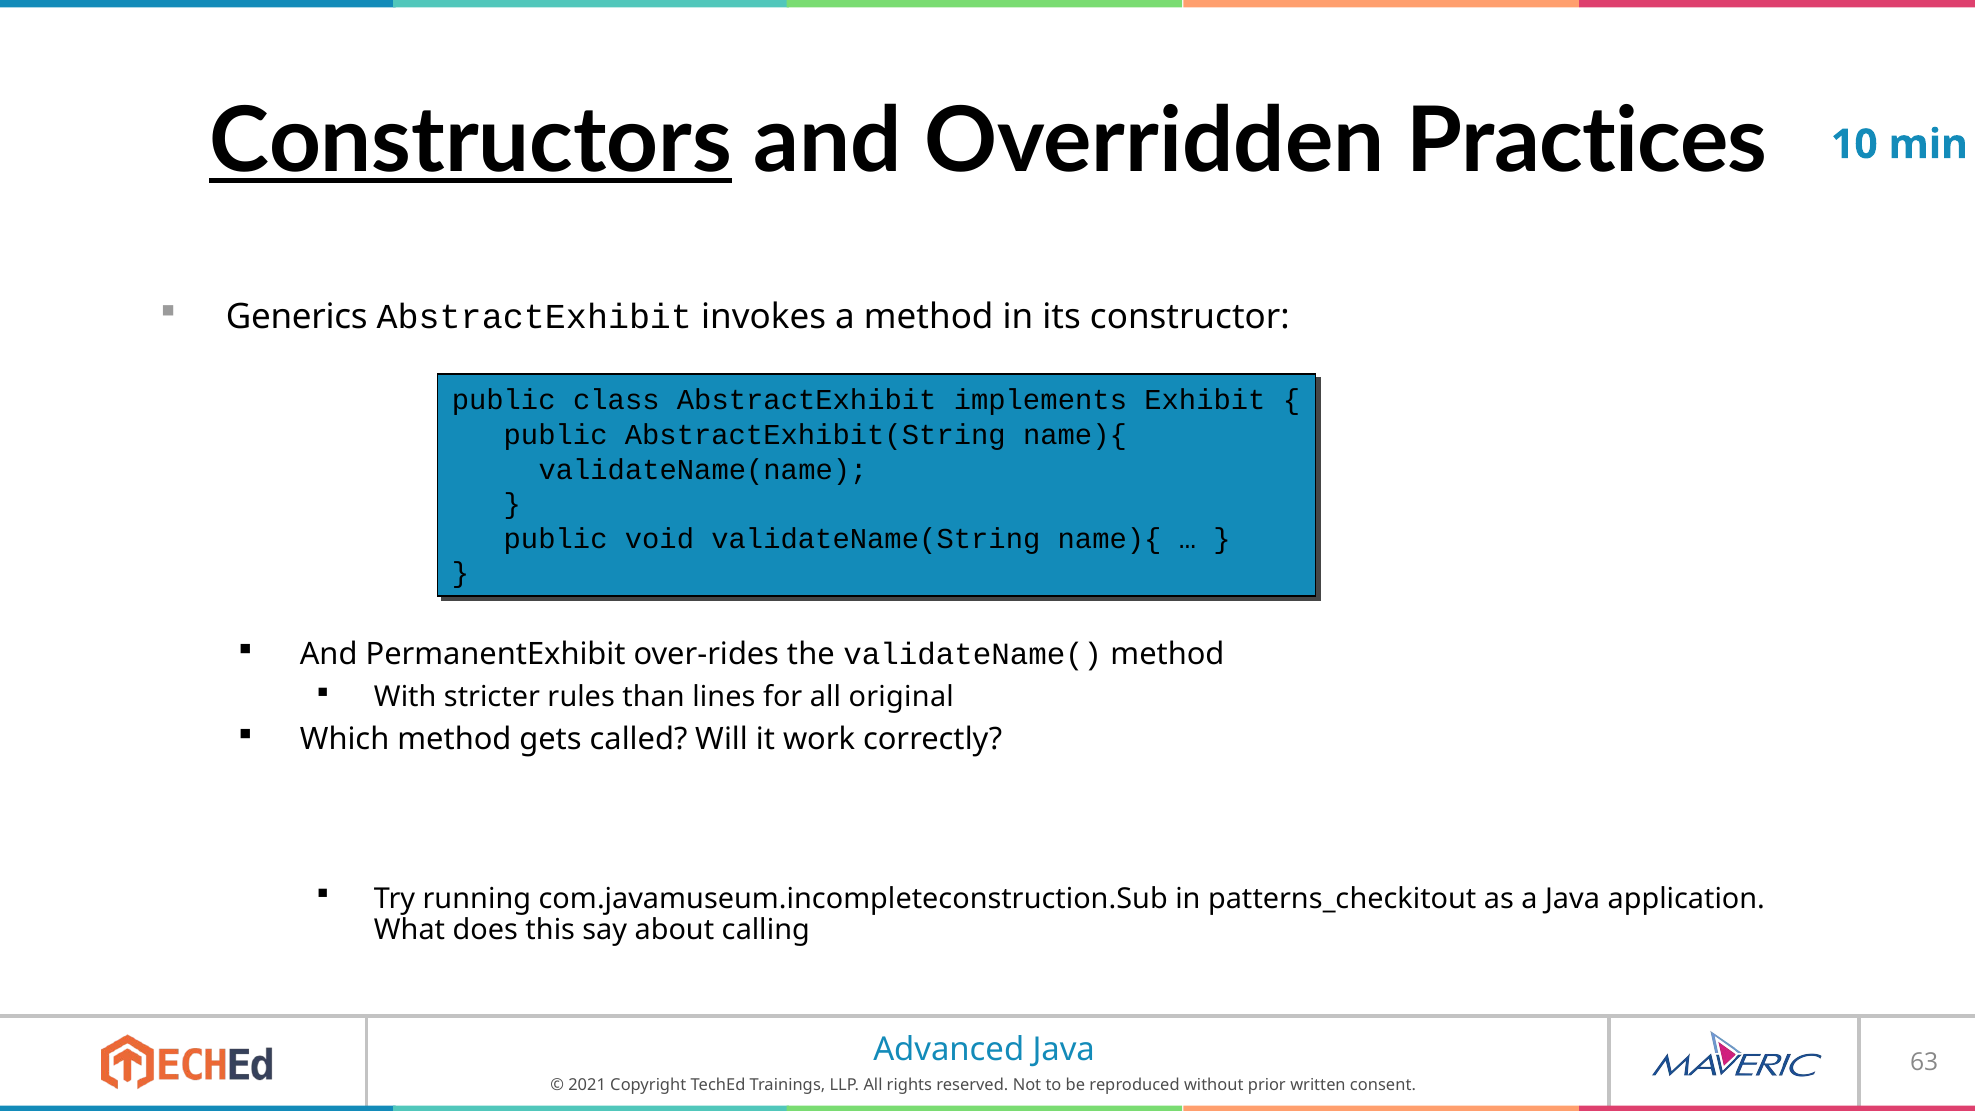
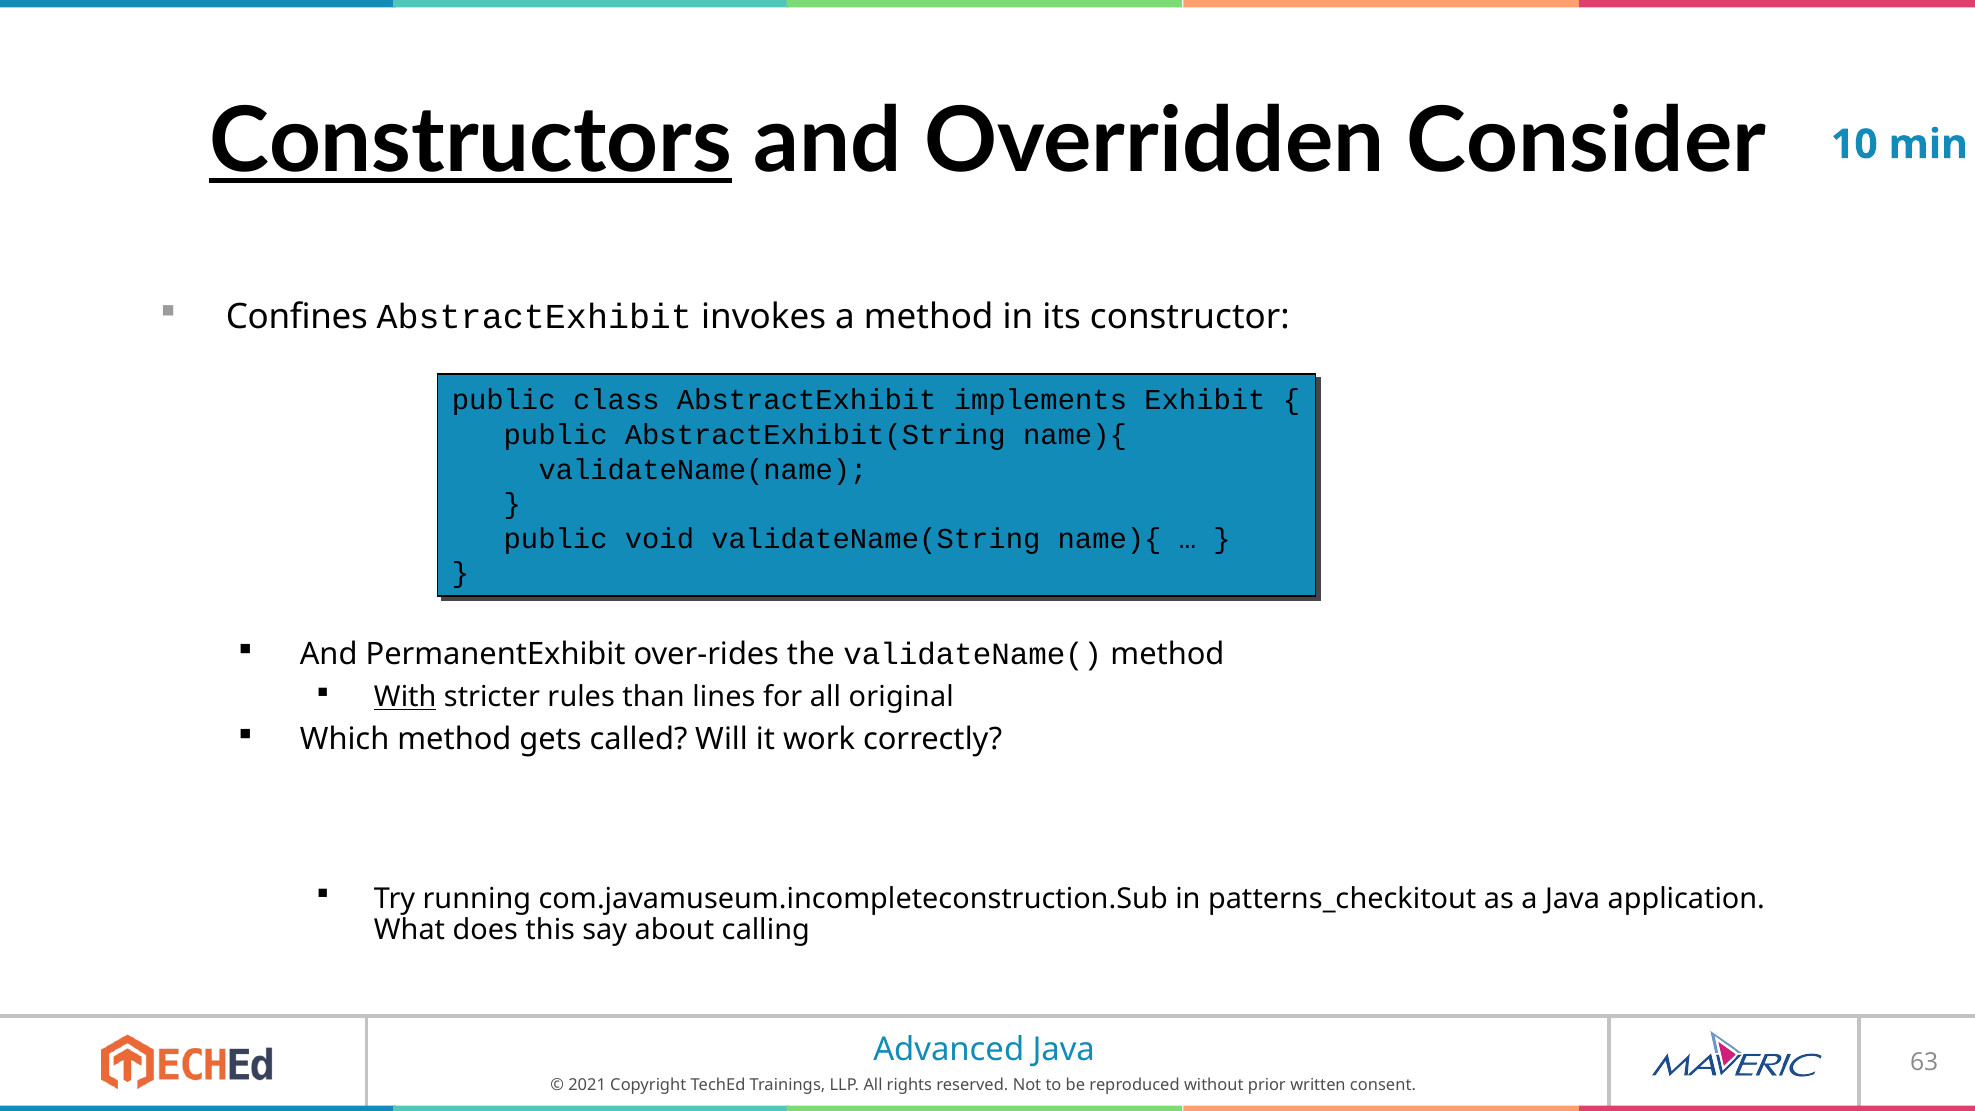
Practices: Practices -> Consider (1586, 141)
Generics: Generics -> Confines (297, 317)
With underline: none -> present (405, 697)
